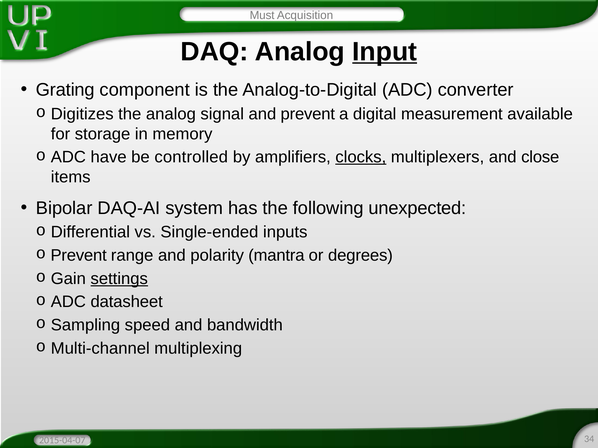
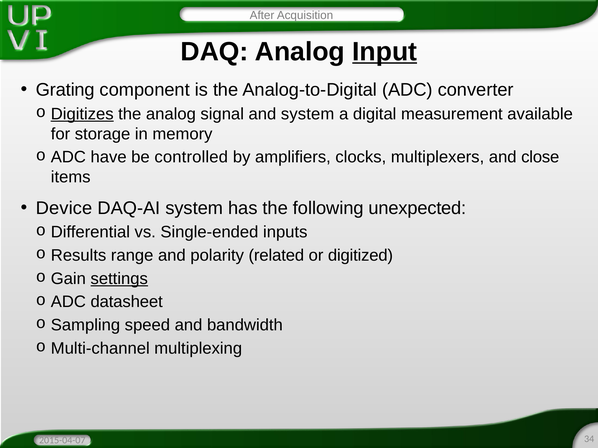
Must: Must -> After (262, 16)
Digitizes underline: none -> present (82, 114)
and prevent: prevent -> system (308, 114)
clocks underline: present -> none (361, 157)
Bipolar: Bipolar -> Device (64, 208)
Prevent: Prevent -> Results (79, 256)
mantra: mantra -> related (276, 256)
degrees: degrees -> digitized (360, 256)
